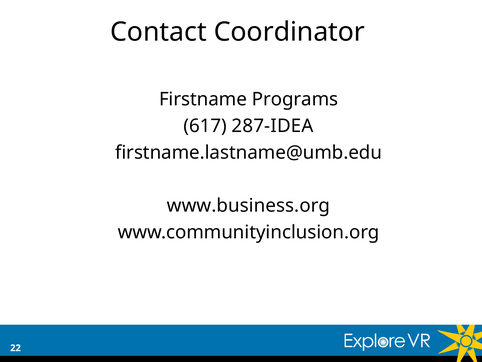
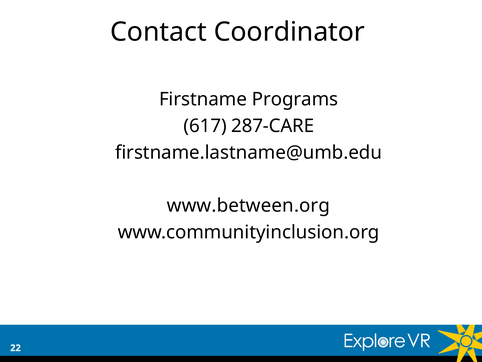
287-IDEA: 287-IDEA -> 287-CARE (273, 126)
www.business.org: www.business.org -> www.between.org (248, 205)
